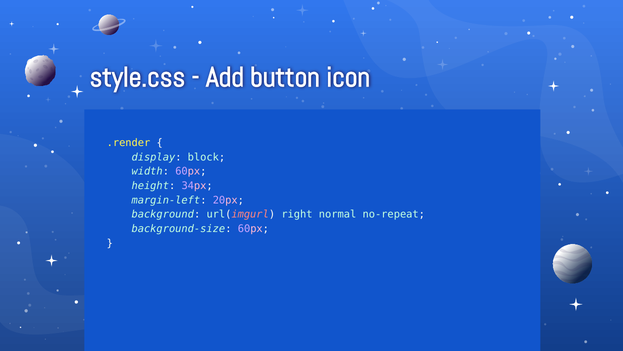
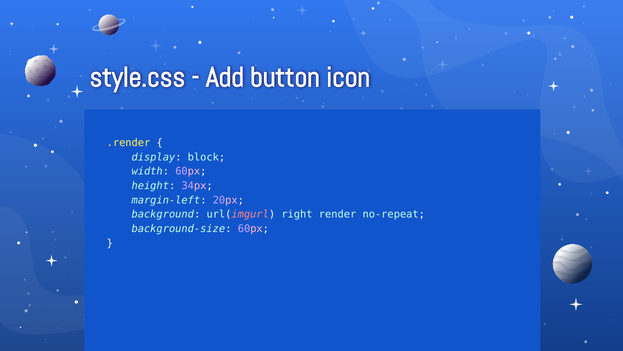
normal: normal -> render (338, 214)
